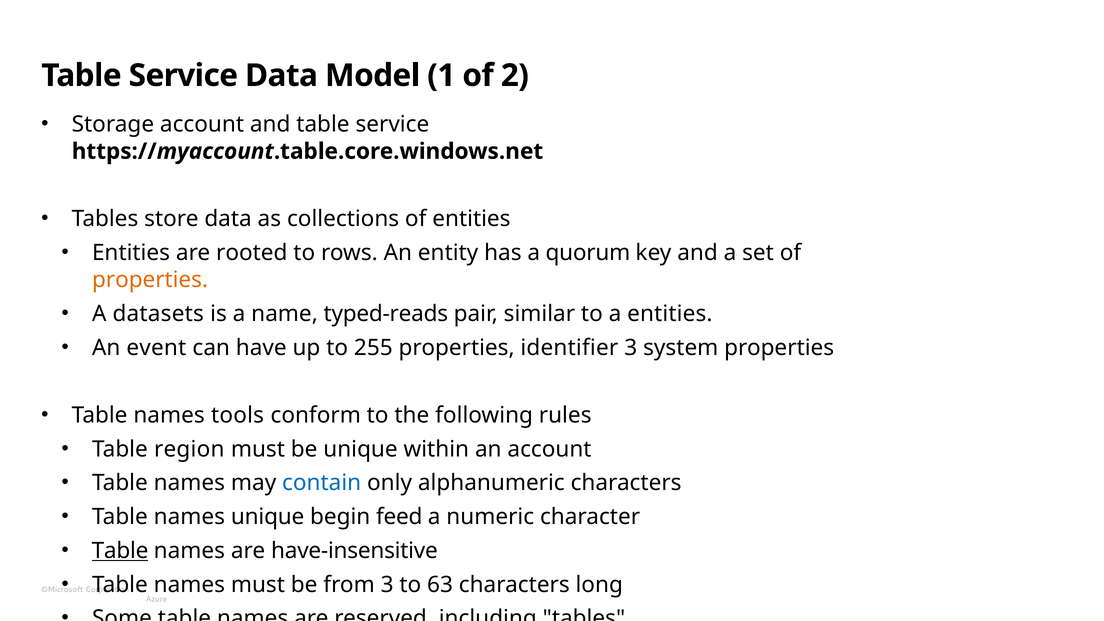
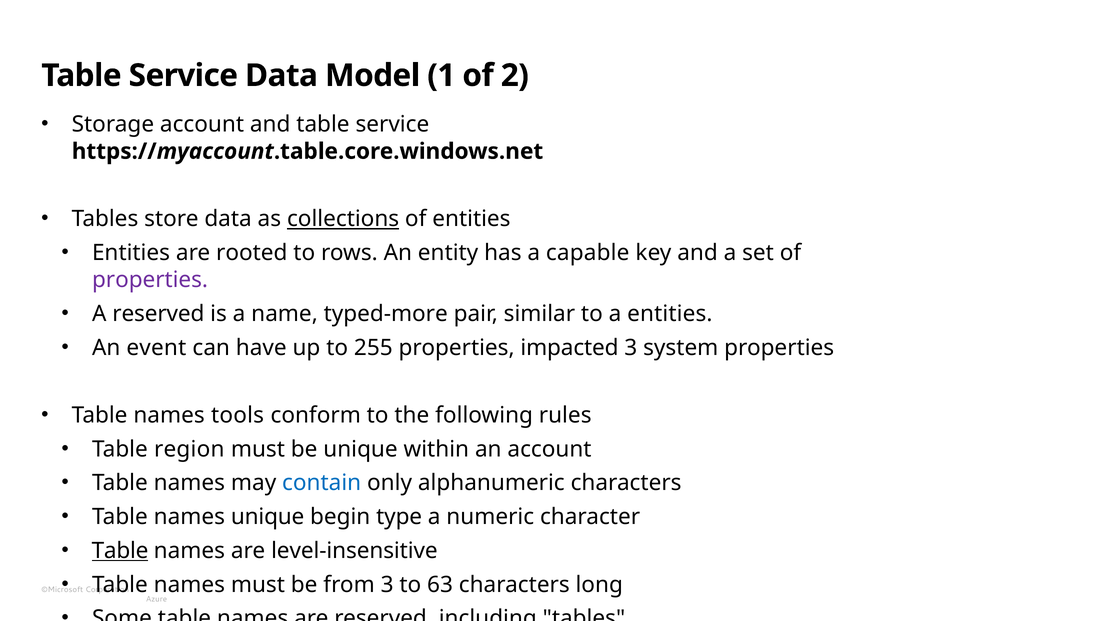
collections underline: none -> present (343, 219)
quorum: quorum -> capable (588, 253)
properties colour: orange -> purple (150, 280)
A datasets: datasets -> reserved (158, 314)
typed-reads: typed-reads -> typed-more (386, 314)
identifier: identifier -> impacted (570, 348)
feed: feed -> type (399, 517)
have-insensitive: have-insensitive -> level-insensitive (354, 551)
